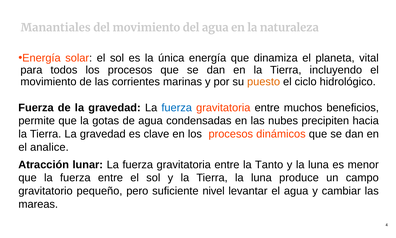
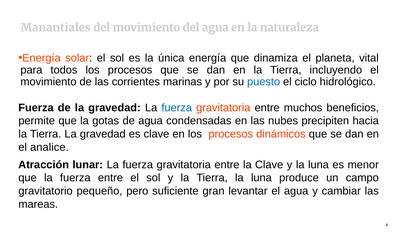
puesto colour: orange -> blue (264, 82)
la Tanto: Tanto -> Clave (269, 164)
nivel: nivel -> gran (214, 191)
